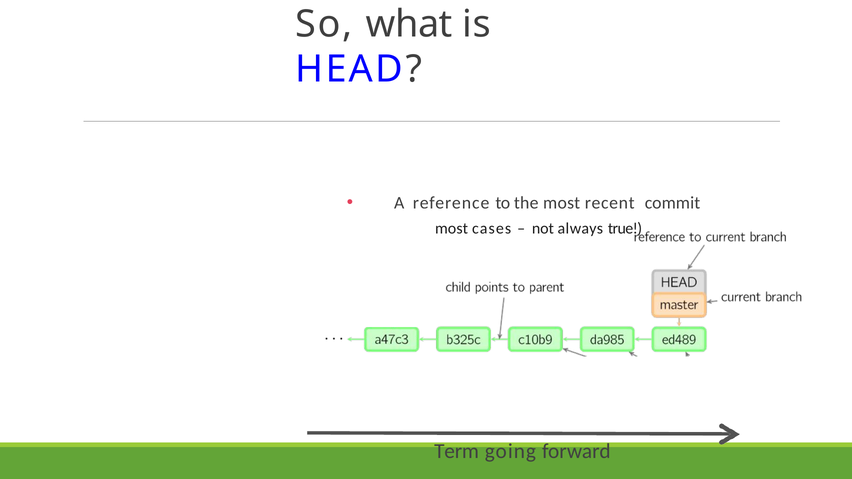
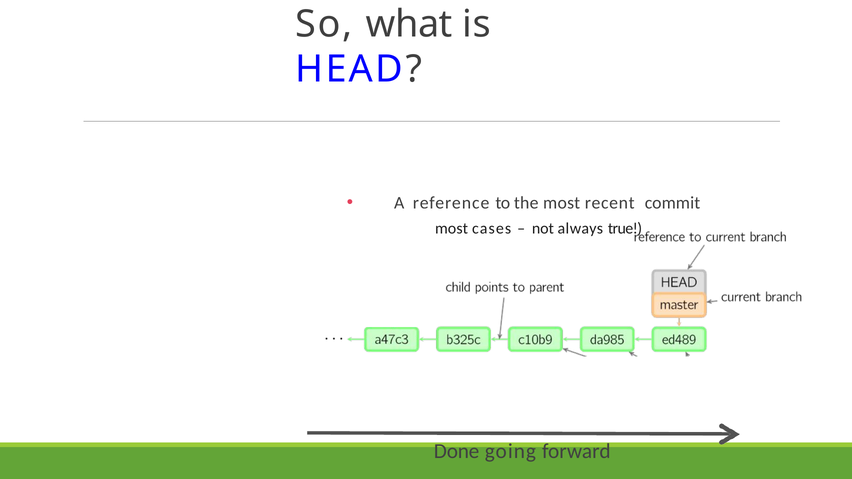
Term: Term -> Done (457, 452)
